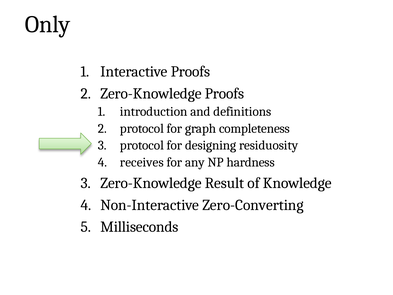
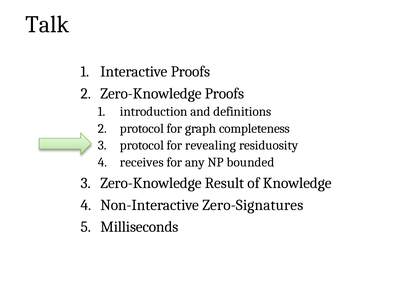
Only: Only -> Talk (47, 24)
designing: designing -> revealing (211, 145)
hardness: hardness -> bounded (251, 162)
Zero-Converting: Zero-Converting -> Zero-Signatures (253, 205)
